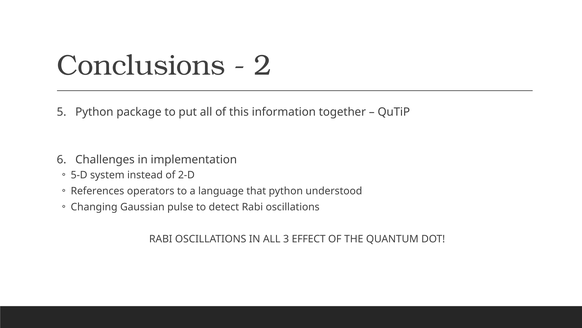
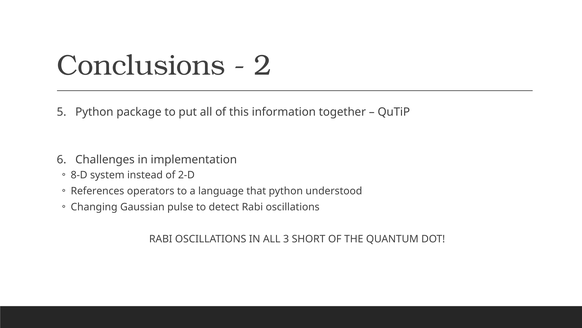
5-D: 5-D -> 8-D (79, 175)
EFFECT: EFFECT -> SHORT (309, 239)
